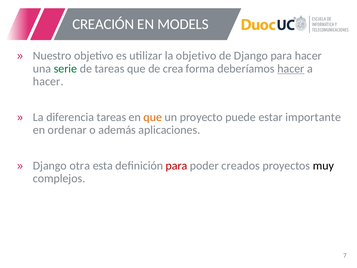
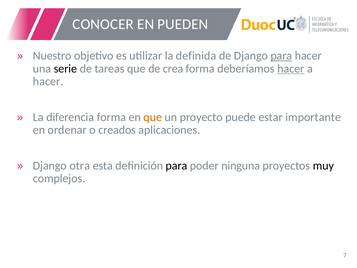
CREACIÓN: CREACIÓN -> CONOCER (103, 24)
MODELS: MODELS -> PUEDEN (183, 24)
la objetivo: objetivo -> definida (196, 56)
para underline: none -> present (281, 56)
serie colour: green -> black (65, 69)
diferencia tareas: tareas -> forma (111, 117)
además: además -> creados (117, 130)
para colour: red -> black (177, 165)
creados: creados -> ninguna (241, 165)
